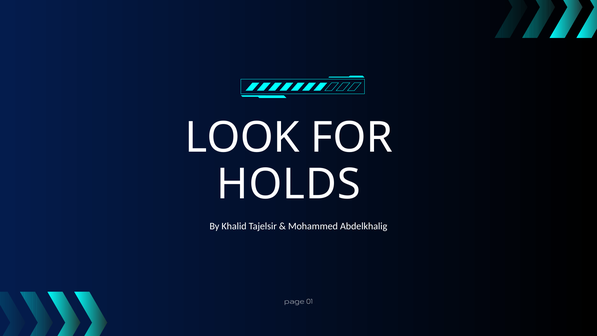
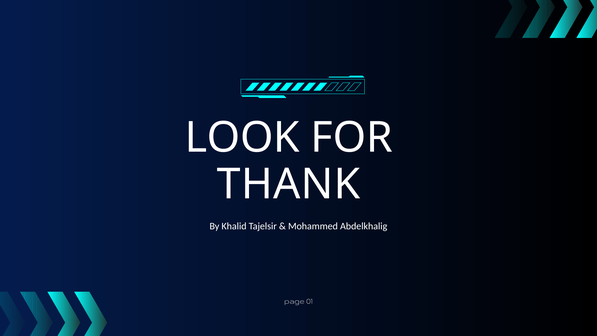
HOLDS: HOLDS -> THANK (289, 184)
